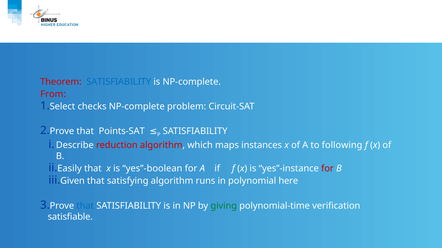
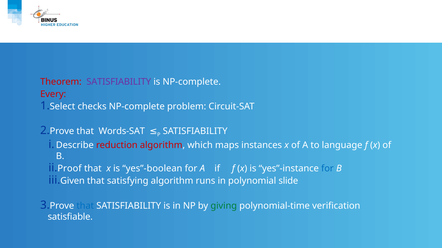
SATISFIABILITY colour: blue -> purple (119, 82)
From: From -> Every (53, 94)
Points-SAT: Points-SAT -> Words-SAT (122, 132)
following: following -> language (342, 146)
Easily: Easily -> Proof (70, 169)
for colour: red -> blue (327, 169)
here: here -> slide (288, 181)
